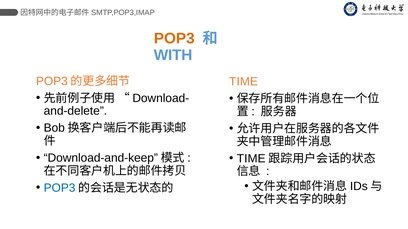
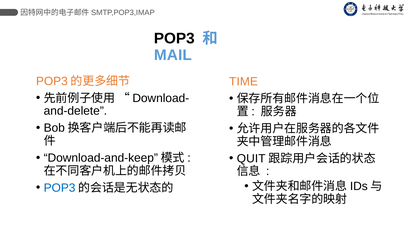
POP3 colour: orange -> black (174, 39)
WITH: WITH -> MAIL (173, 55)
TIME: TIME -> QUIT (251, 159)
